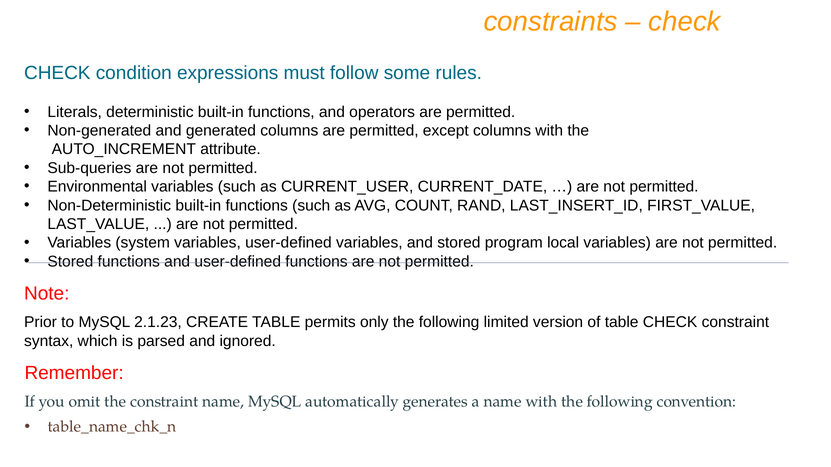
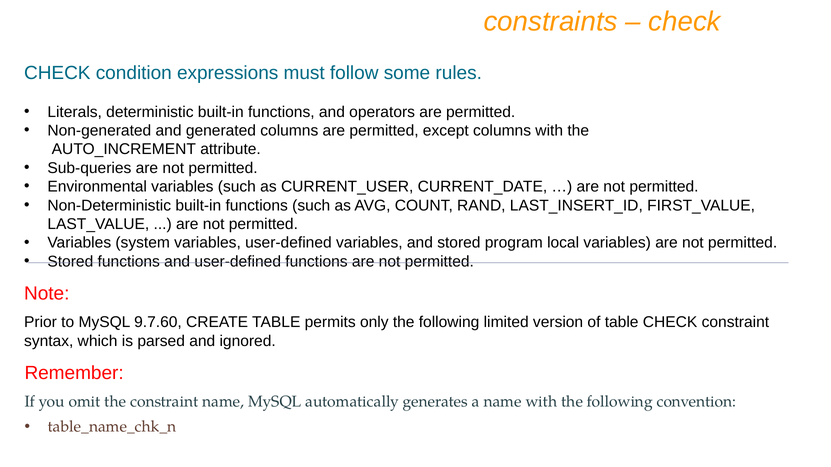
2.1.23: 2.1.23 -> 9.7.60 (158, 323)
